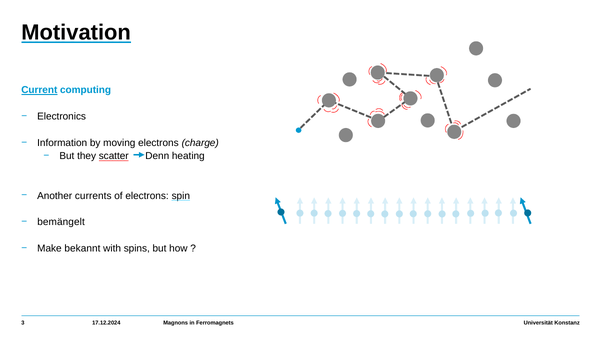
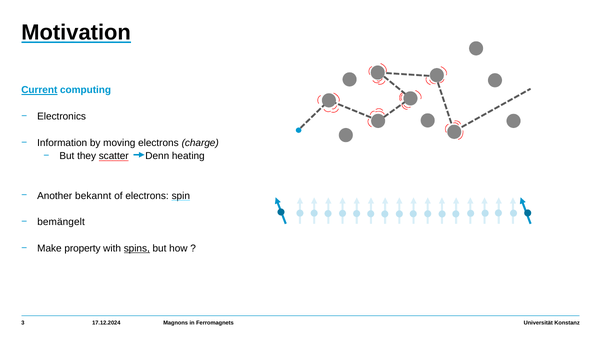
currents: currents -> bekannt (93, 196)
bekannt: bekannt -> property (82, 249)
spins underline: none -> present (137, 249)
